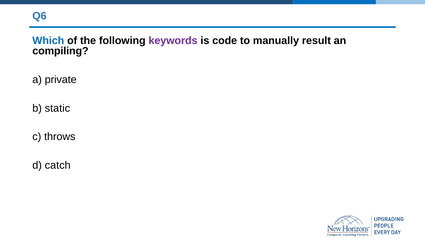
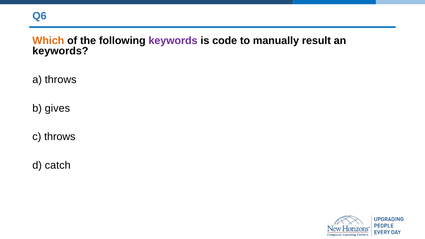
Which colour: blue -> orange (48, 41)
compiling: compiling -> keywords (60, 51)
a private: private -> throws (61, 80)
static: static -> gives (57, 108)
